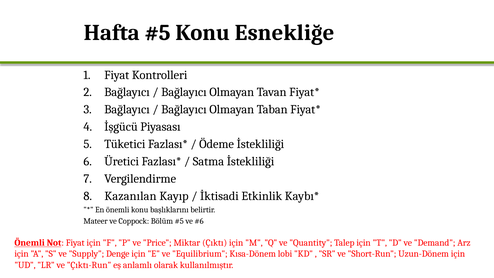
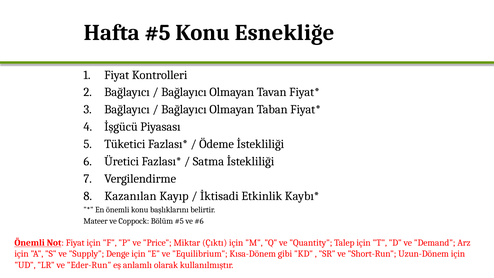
lobi: lobi -> gibi (285, 254)
Çıktı-Run: Çıktı-Run -> Eder-Run (89, 265)
